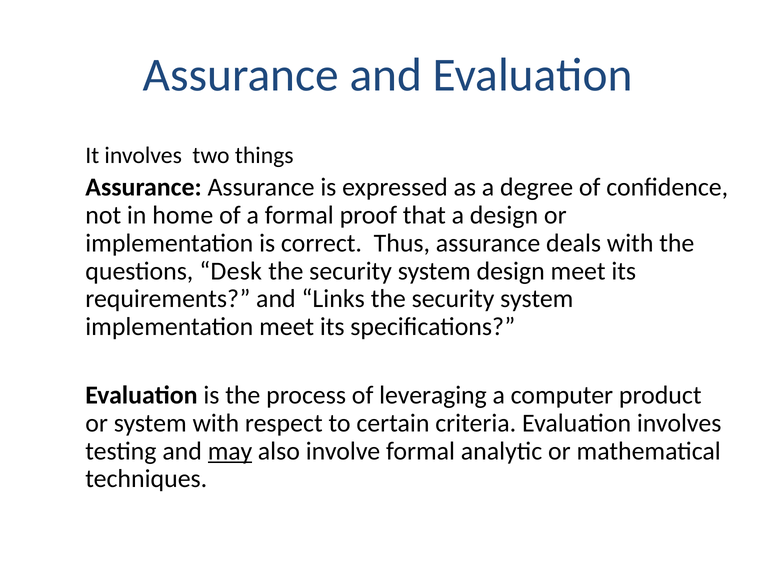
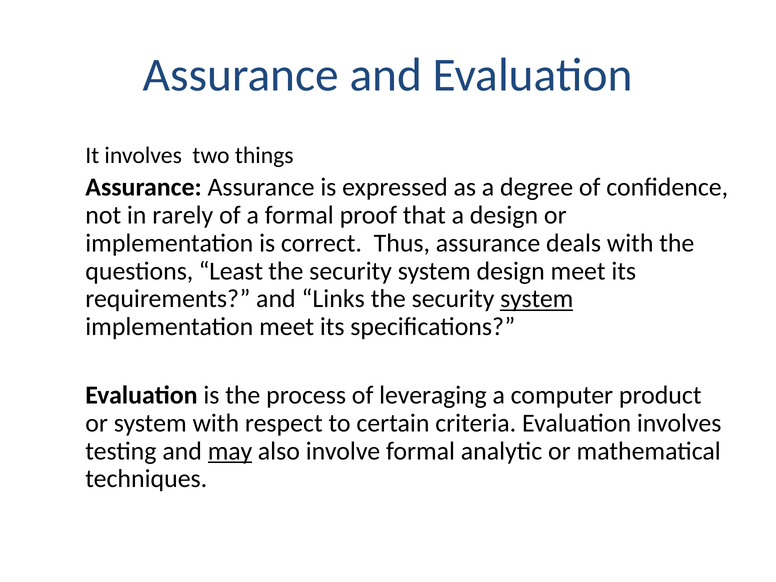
home: home -> rarely (183, 215)
Desk: Desk -> Least (231, 271)
system underline: none -> present (537, 299)
